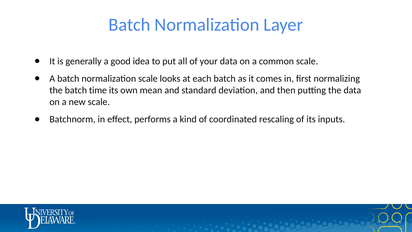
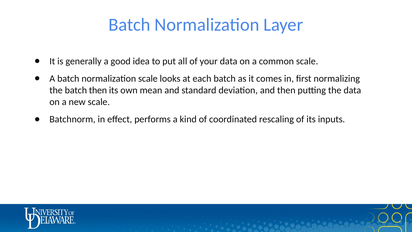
batch time: time -> then (98, 90)
